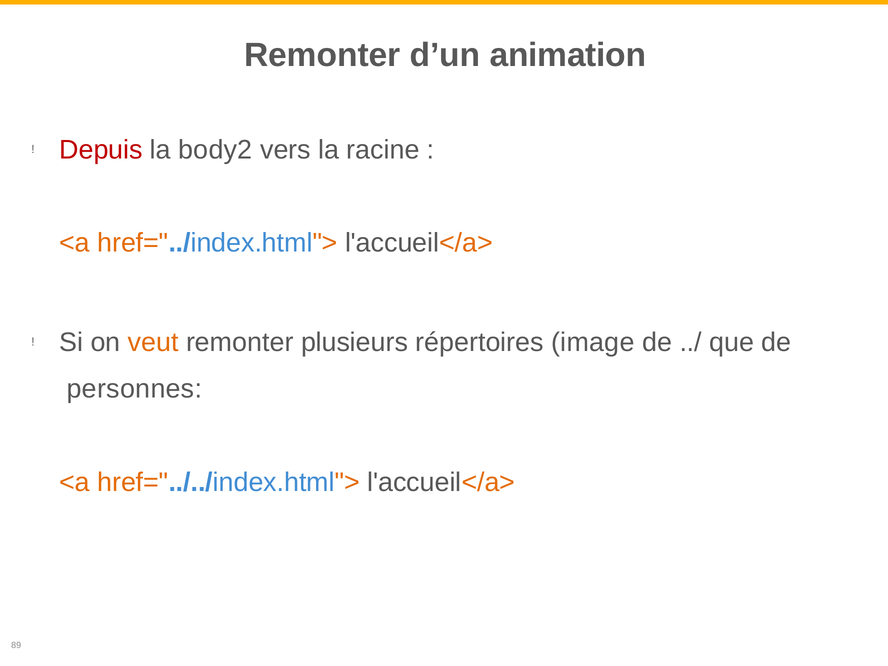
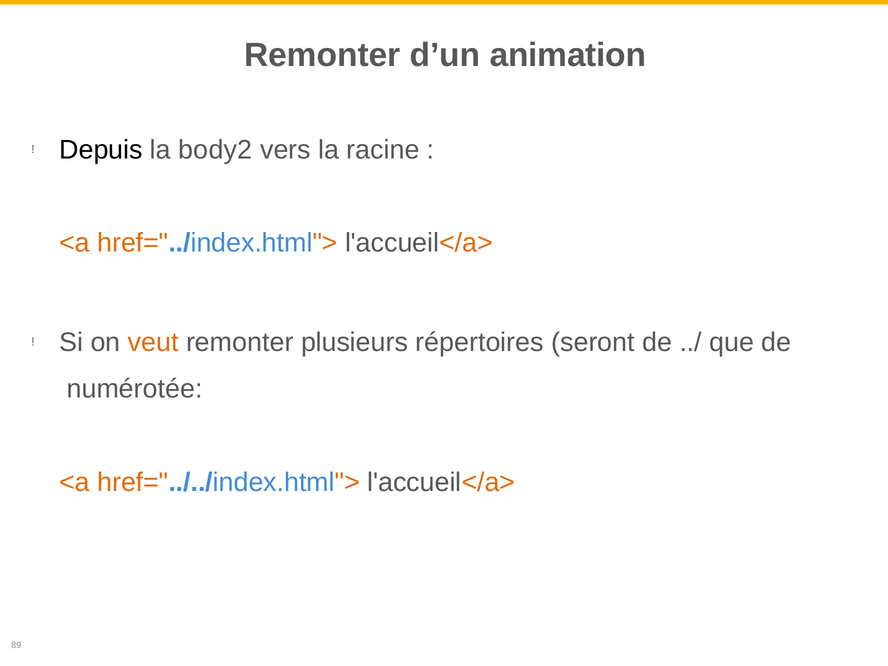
Depuis colour: red -> black (101, 150)
image: image -> seront (593, 342)
personnes: personnes -> numérotée (135, 389)
